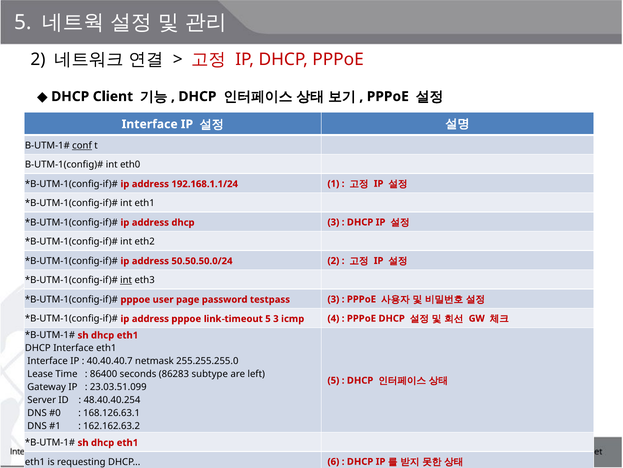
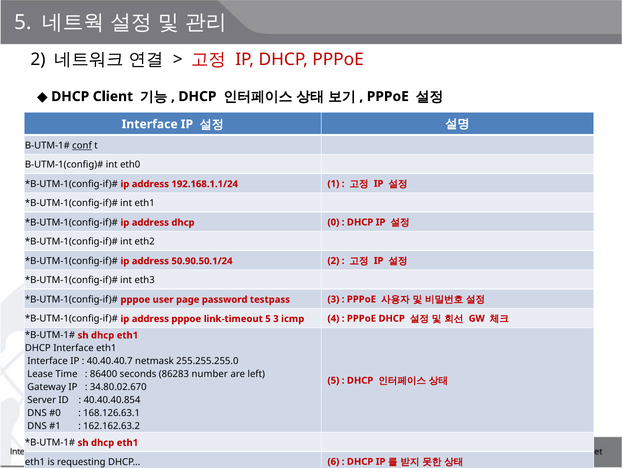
dhcp 3: 3 -> 0 (333, 222)
50.50.50.0/24: 50.50.50.0/24 -> 50.90.50.1/24 (202, 261)
int underline: present -> none (126, 280)
subtype: subtype -> number (210, 374)
23.03.51.099: 23.03.51.099 -> 34.80.02.670 (118, 387)
48.40.40.254: 48.40.40.254 -> 40.40.40.854 (112, 400)
